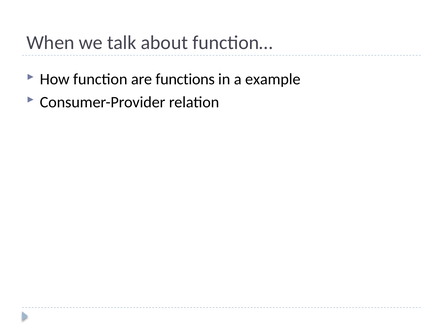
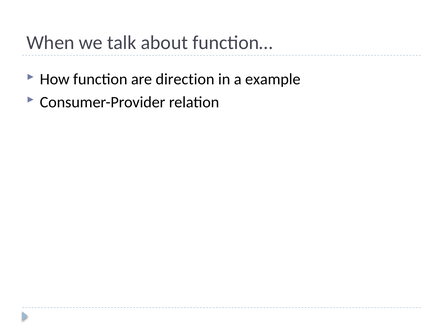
functions: functions -> direction (185, 79)
